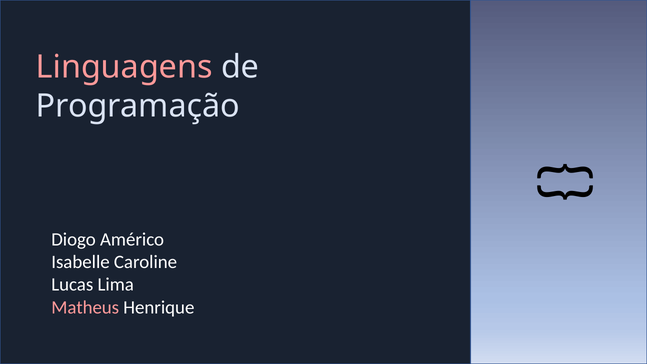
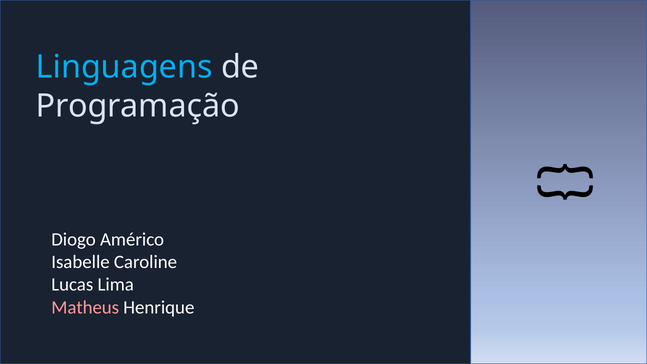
Linguagens colour: pink -> light blue (124, 67)
